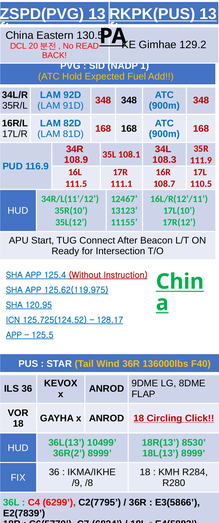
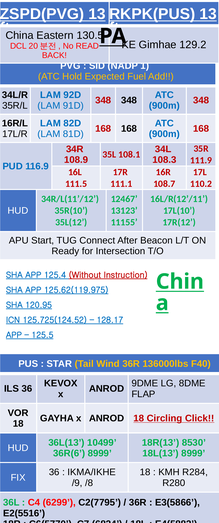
110.5: 110.5 -> 110.2 (201, 184)
36R(2: 36R(2 -> 36R(6 (69, 454)
E2(7839: E2(7839 -> E2(5516 (24, 514)
